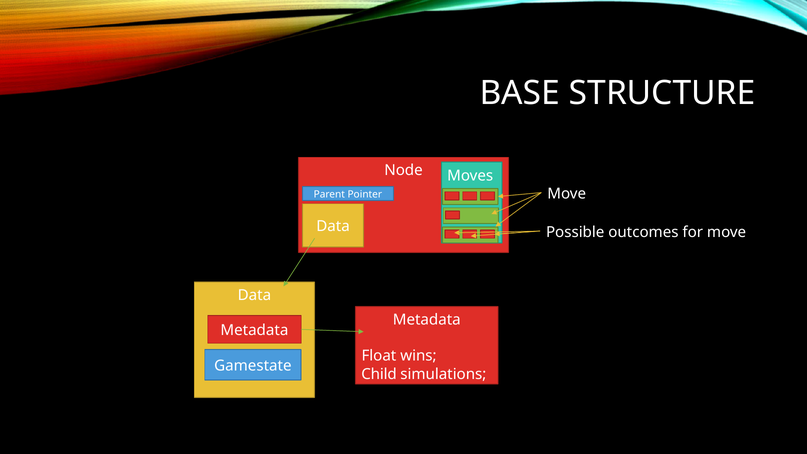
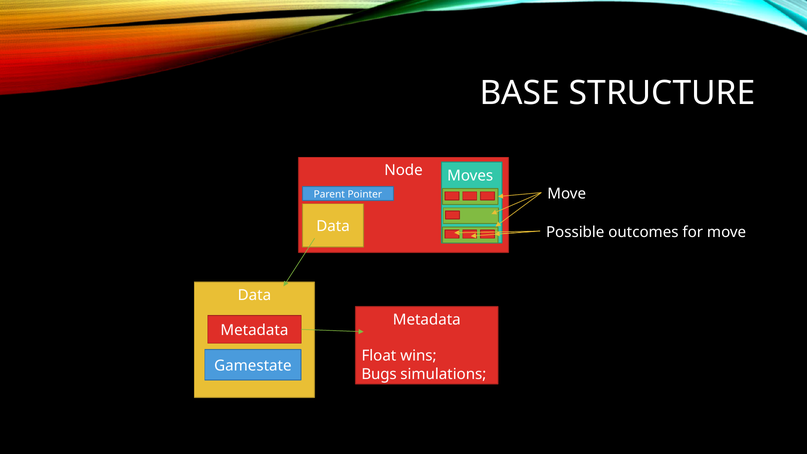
Child: Child -> Bugs (379, 374)
